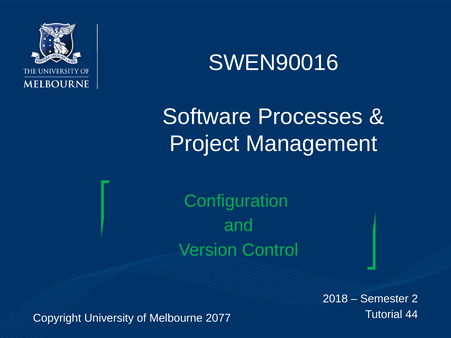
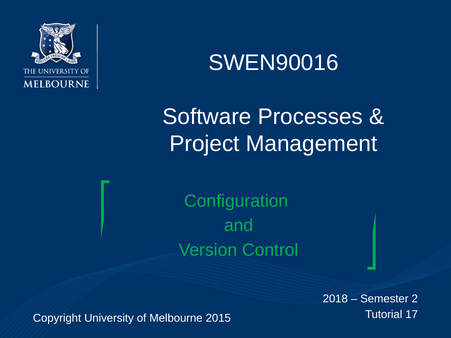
44: 44 -> 17 (412, 315)
2077: 2077 -> 2015 (218, 318)
